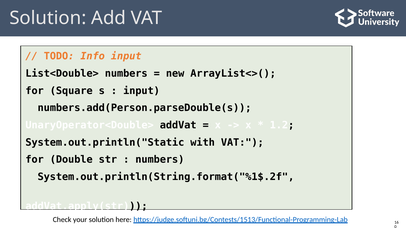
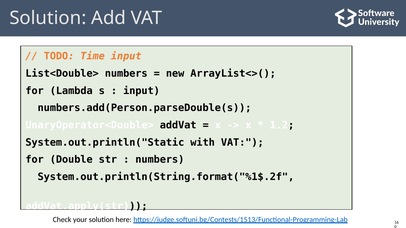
Info: Info -> Time (93, 56)
Square: Square -> Lambda (71, 91)
